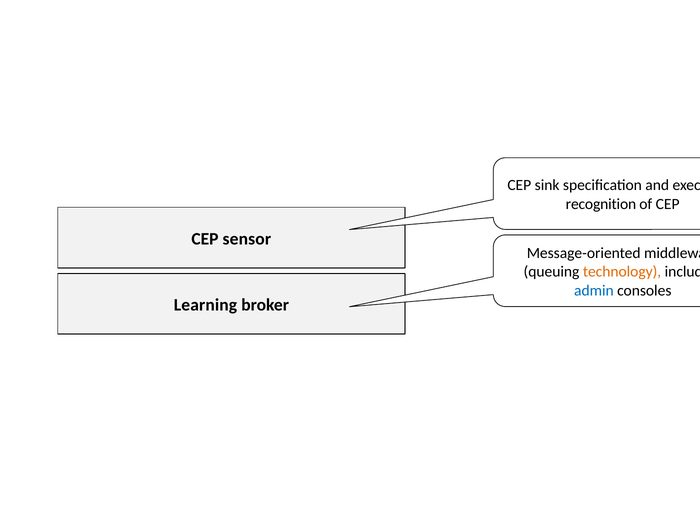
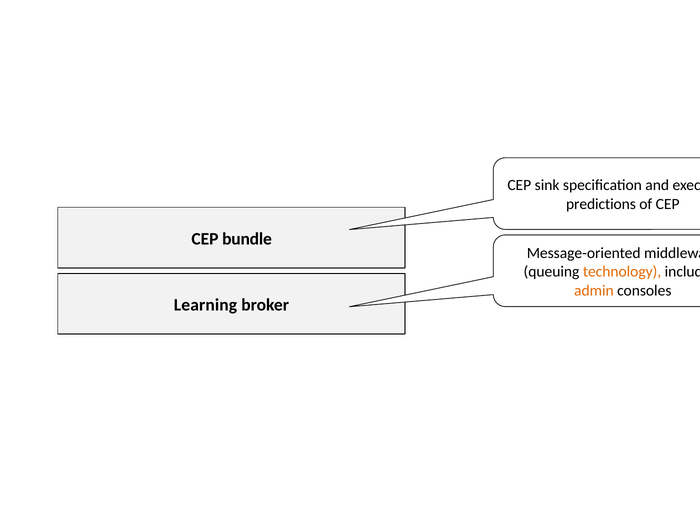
recognition: recognition -> predictions (601, 204)
sensor: sensor -> bundle (247, 239)
admin colour: blue -> orange (594, 290)
